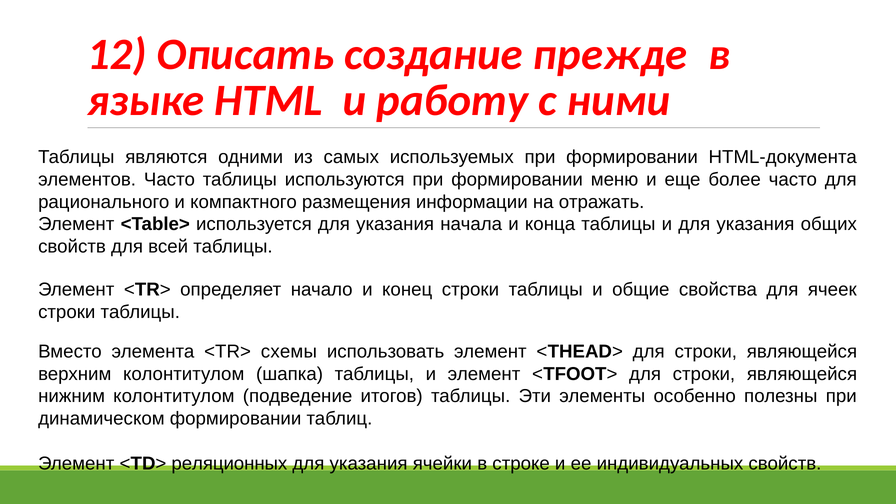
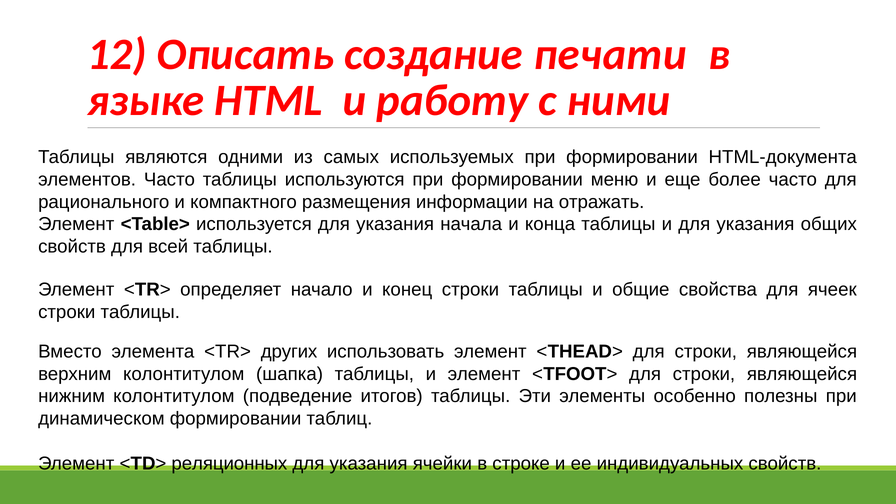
прежде: прежде -> печати (610, 55)
схемы: схемы -> других (289, 351)
